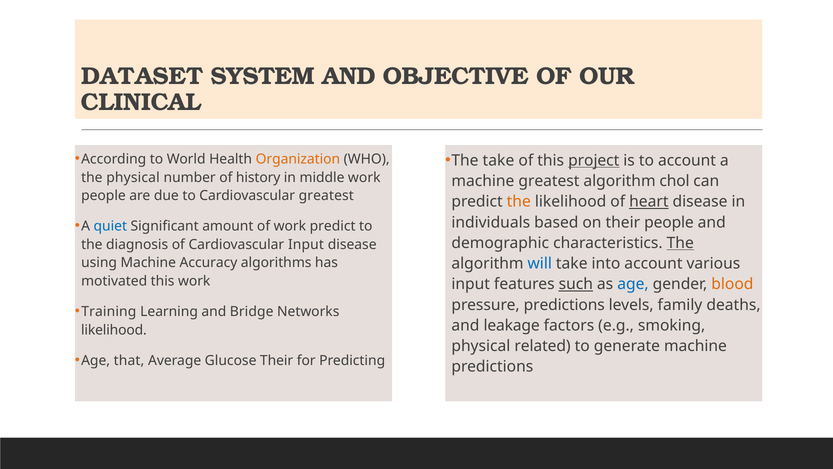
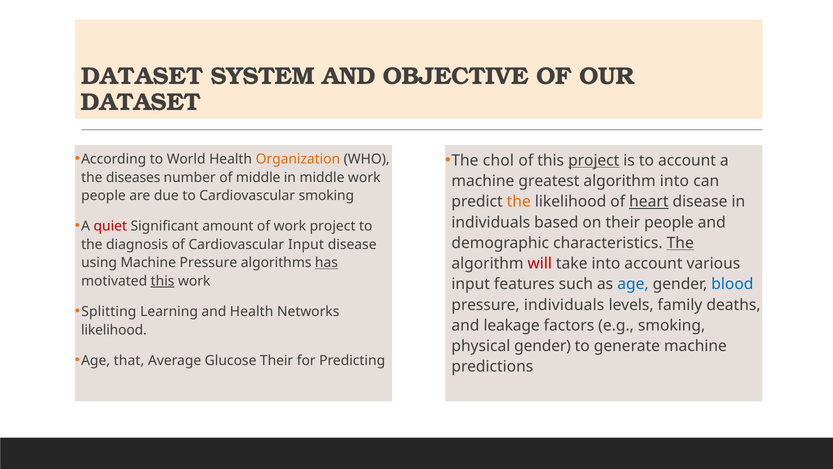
CLINICAL: CLINICAL -> DATASET (141, 102)
The take: take -> chol (498, 160)
the physical: physical -> diseases (133, 177)
of history: history -> middle (258, 177)
algorithm chol: chol -> into (674, 181)
Cardiovascular greatest: greatest -> smoking (326, 196)
quiet colour: blue -> red (110, 226)
work predict: predict -> project (333, 226)
Machine Accuracy: Accuracy -> Pressure (208, 263)
has underline: none -> present (326, 263)
will colour: blue -> red (540, 263)
this underline: none -> present (163, 281)
such underline: present -> none (576, 284)
blood colour: orange -> blue (732, 284)
pressure predictions: predictions -> individuals (564, 305)
Training: Training -> Splitting (109, 311)
and Bridge: Bridge -> Health (252, 311)
physical related: related -> gender (543, 346)
